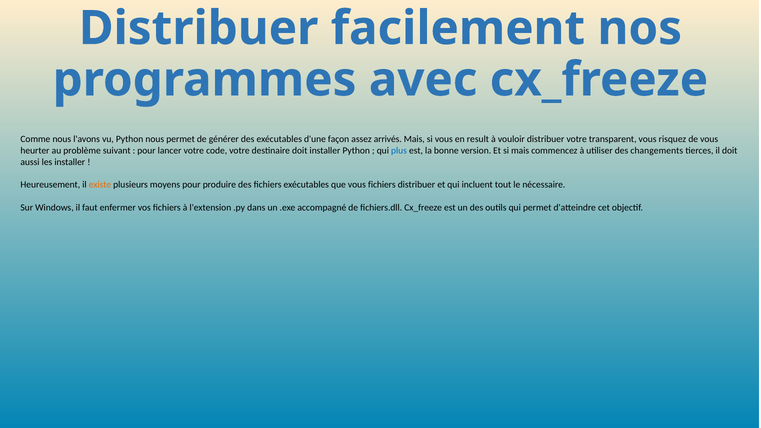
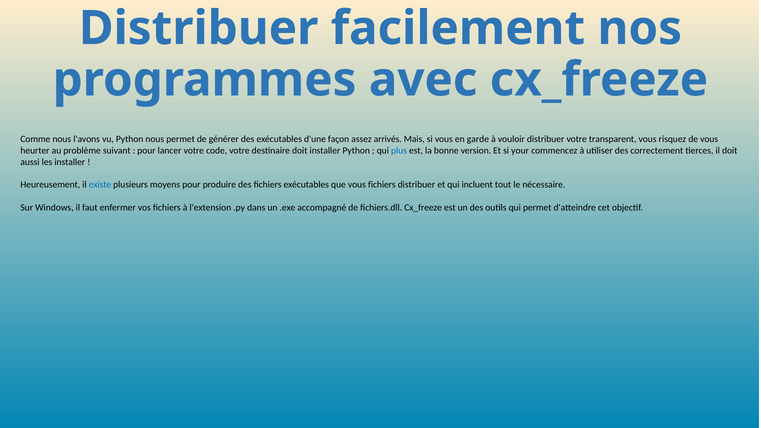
result: result -> garde (478, 139)
si mais: mais -> your (520, 151)
changements: changements -> correctement (657, 151)
existe colour: orange -> blue (100, 185)
